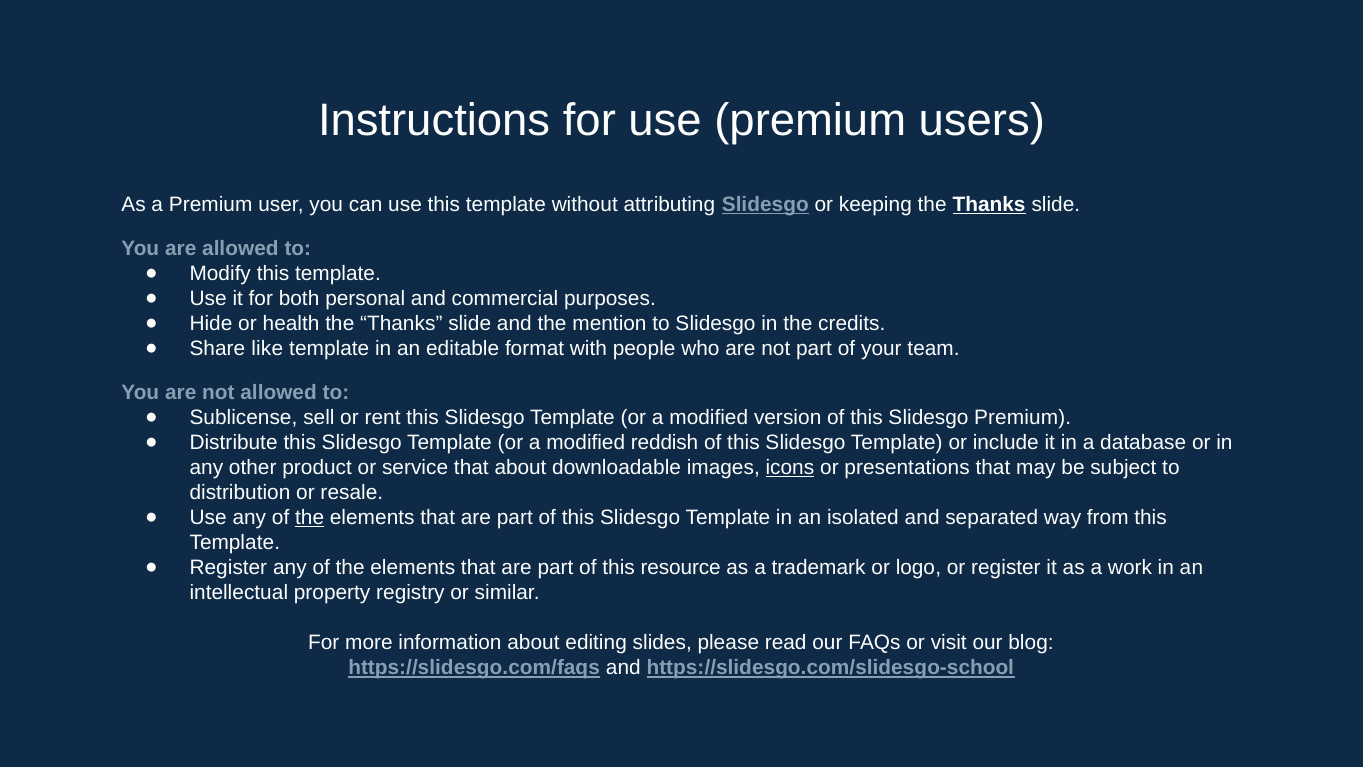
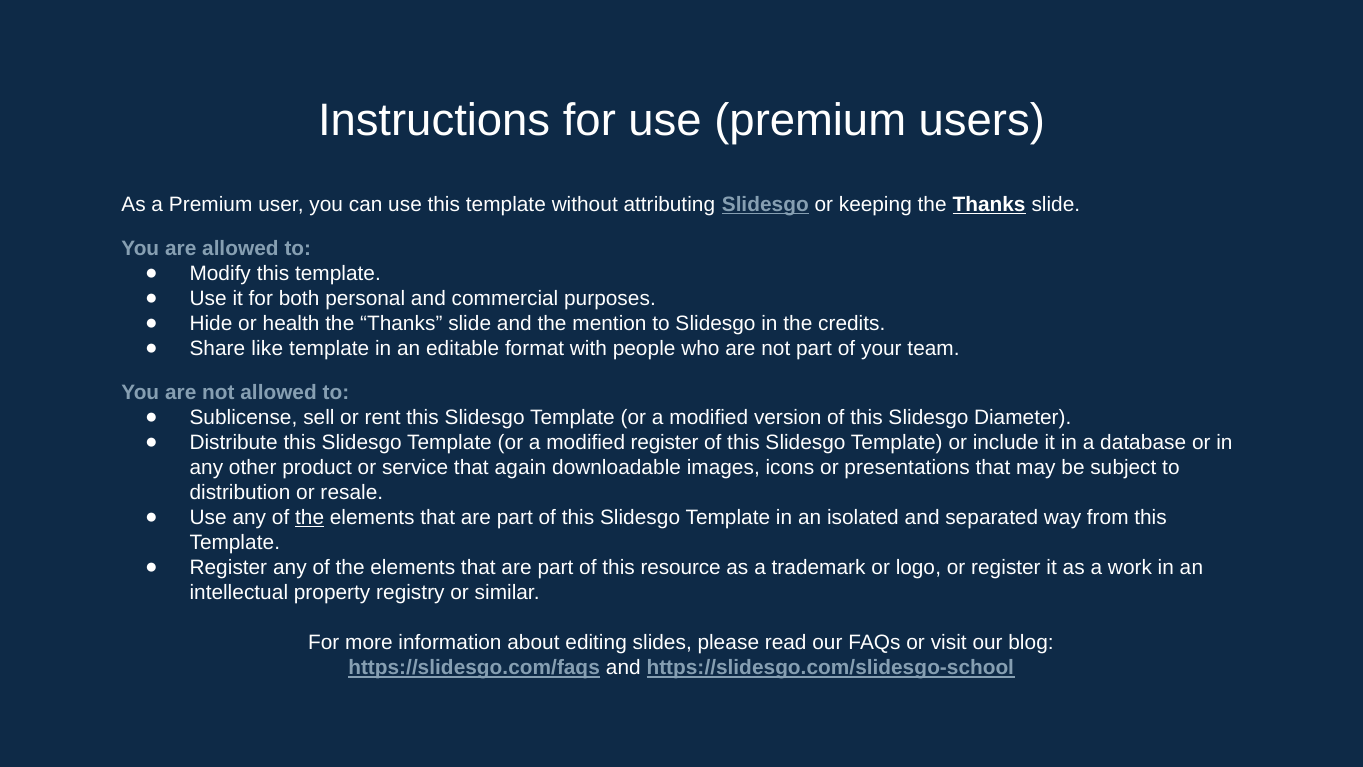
Slidesgo Premium: Premium -> Diameter (1023, 418)
modified reddish: reddish -> register (665, 443)
that about: about -> again (520, 468)
icons underline: present -> none (790, 468)
